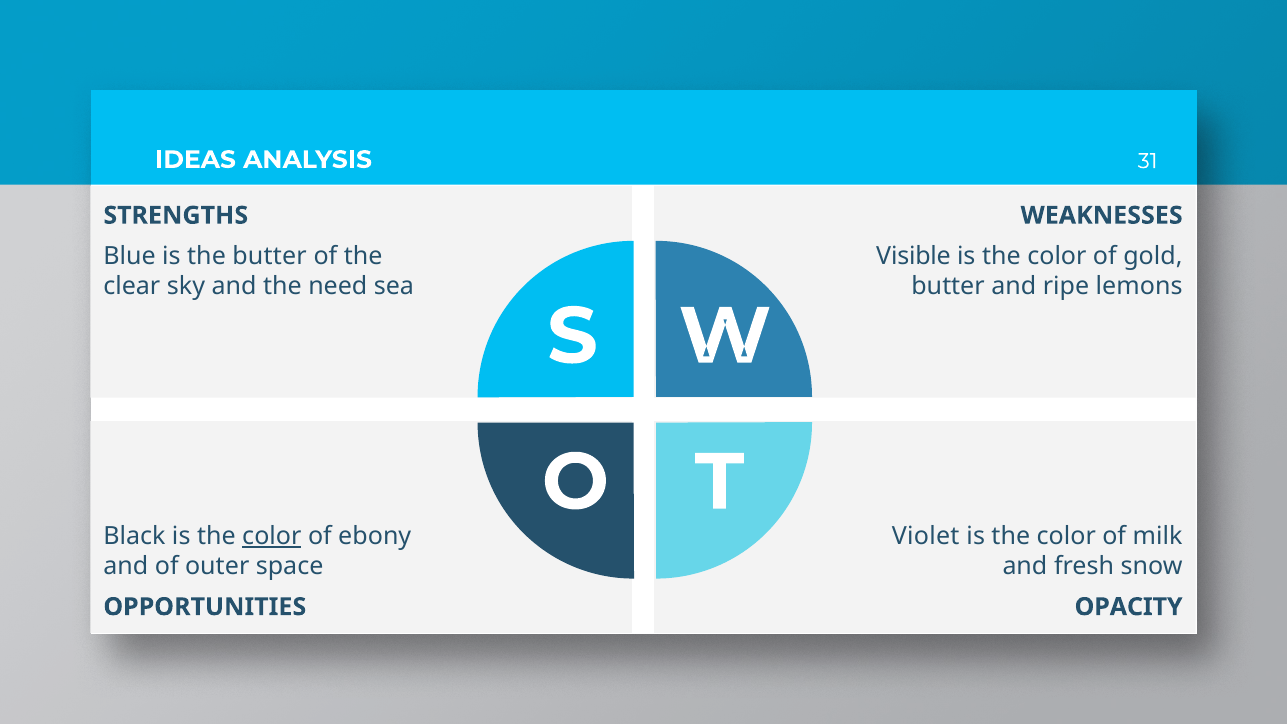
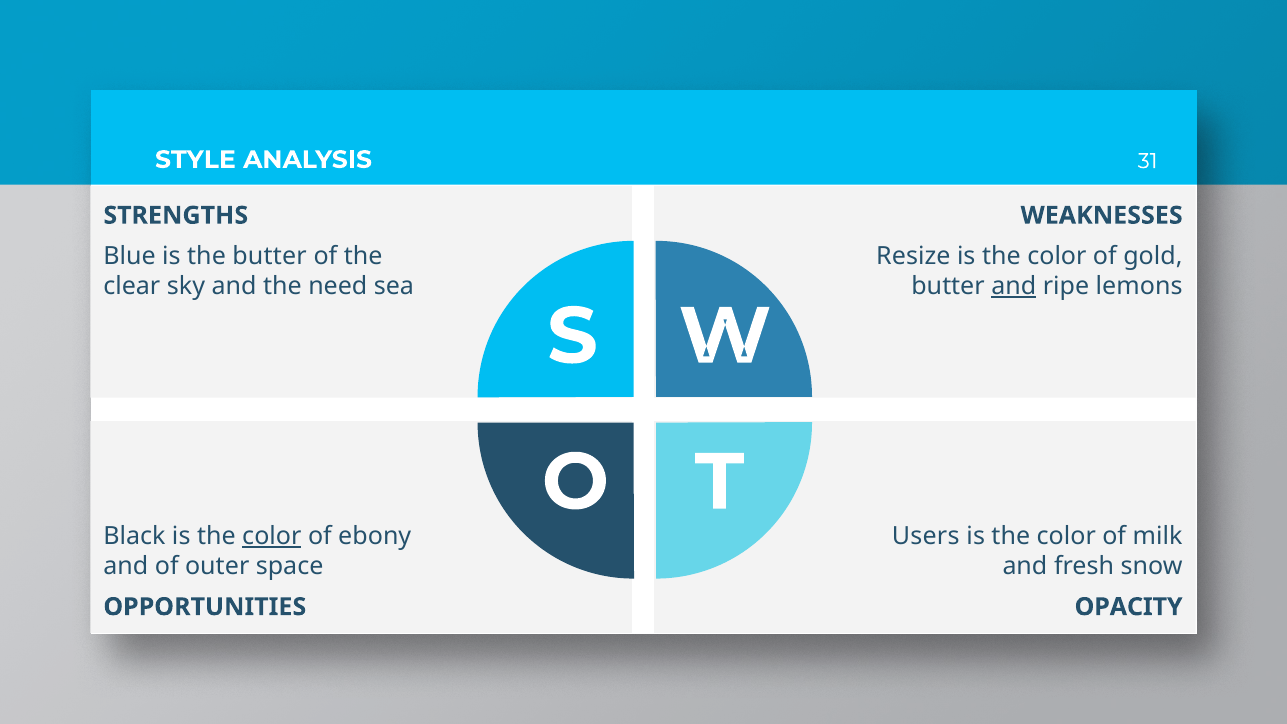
IDEAS: IDEAS -> STYLE (195, 160)
Visible: Visible -> Resize (913, 256)
and underline: none -> present (1014, 286)
Violet: Violet -> Users (926, 536)
